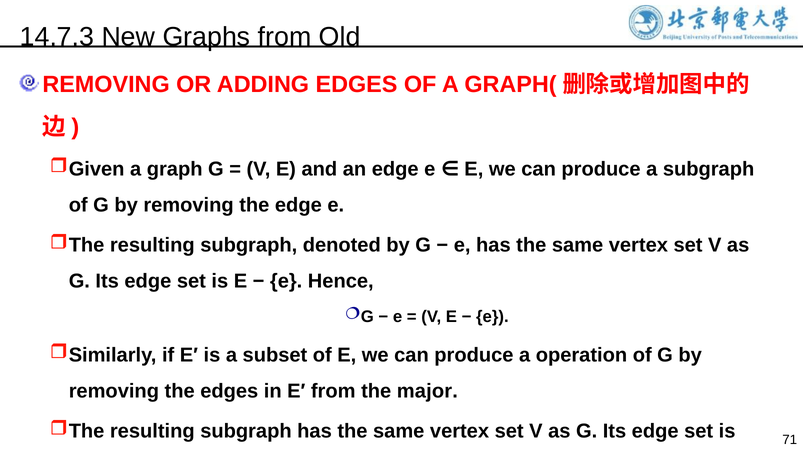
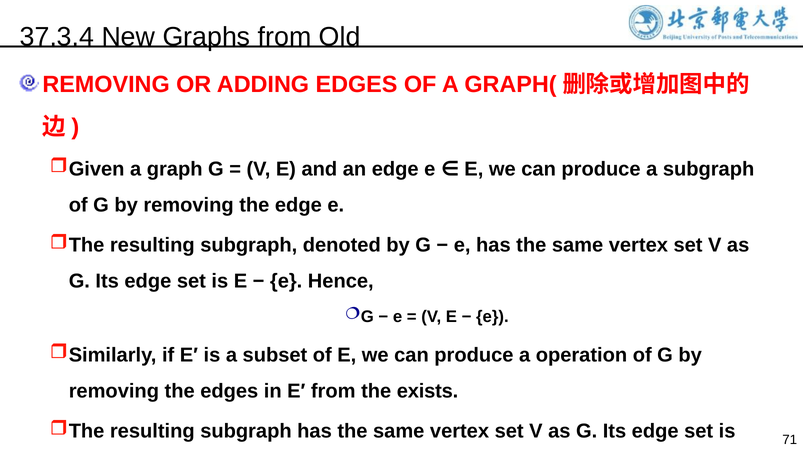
14.7.3: 14.7.3 -> 37.3.4 (57, 37)
major: major -> exists (428, 391)
